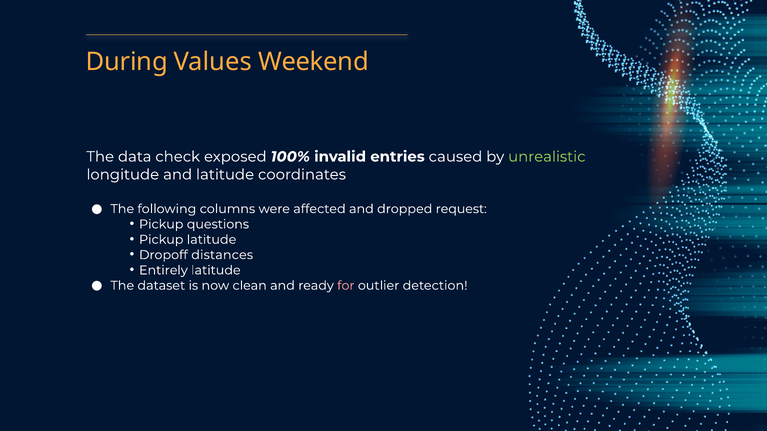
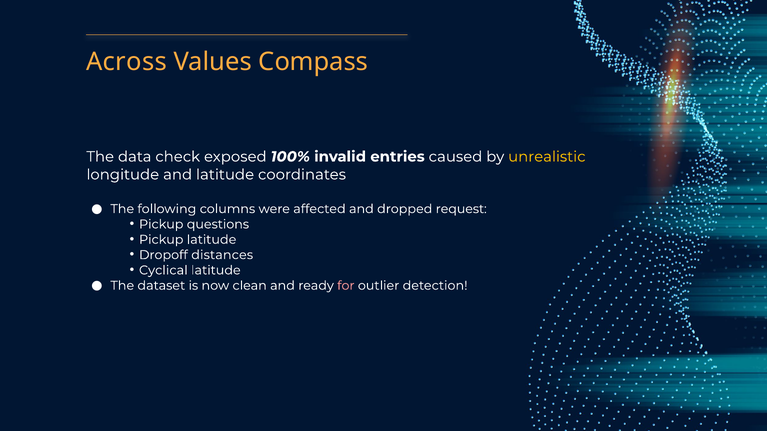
During: During -> Across (127, 62)
Weekend: Weekend -> Compass (313, 62)
unrealistic colour: light green -> yellow (547, 157)
Entirely: Entirely -> Cyclical (163, 270)
